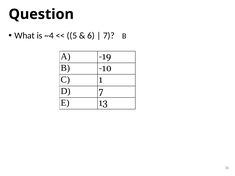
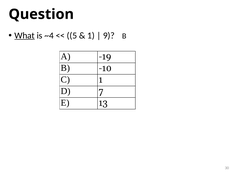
What underline: none -> present (25, 36)
6: 6 -> 1 (91, 36)
7: 7 -> 9 (109, 36)
